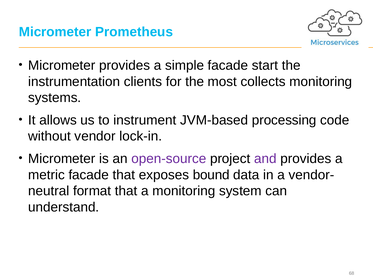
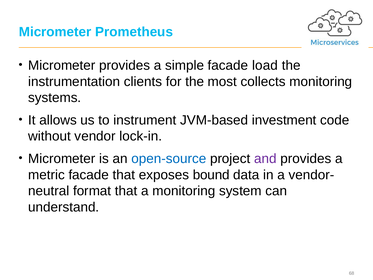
start: start -> load (265, 65)
processing: processing -> investment (284, 120)
open-source colour: purple -> blue (169, 159)
